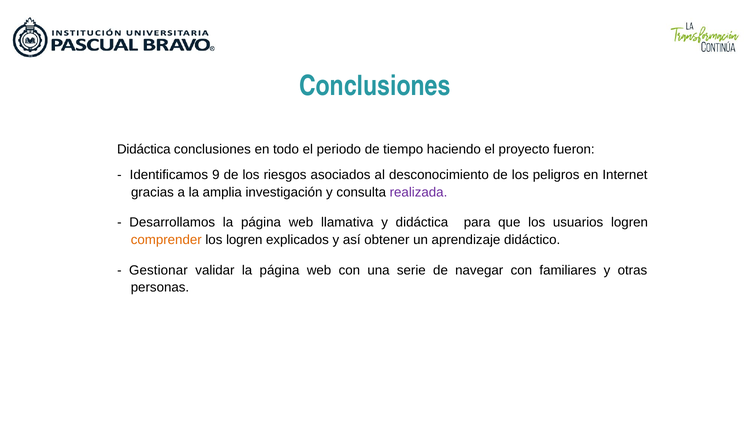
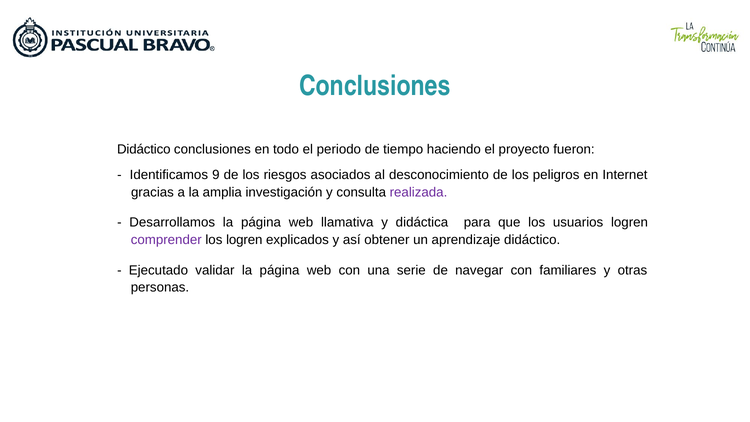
Didáctica: Didáctica -> Didáctico (144, 150)
comprender colour: orange -> purple (166, 240)
Gestionar: Gestionar -> Ejecutado (158, 270)
